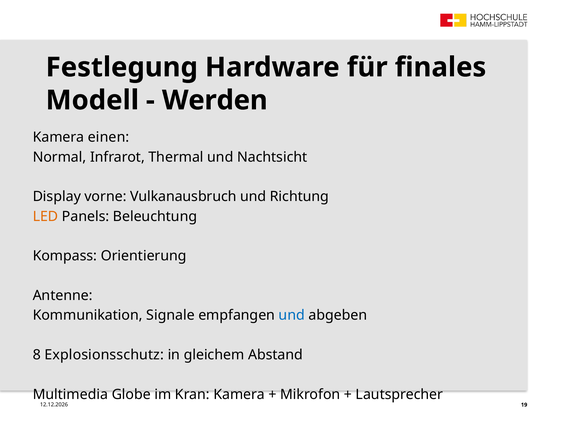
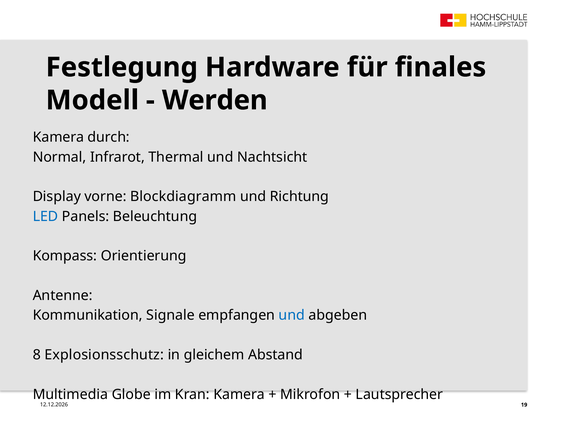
einen: einen -> durch (109, 137)
Vulkanausbruch: Vulkanausbruch -> Blockdiagramm (183, 196)
LED colour: orange -> blue (46, 216)
